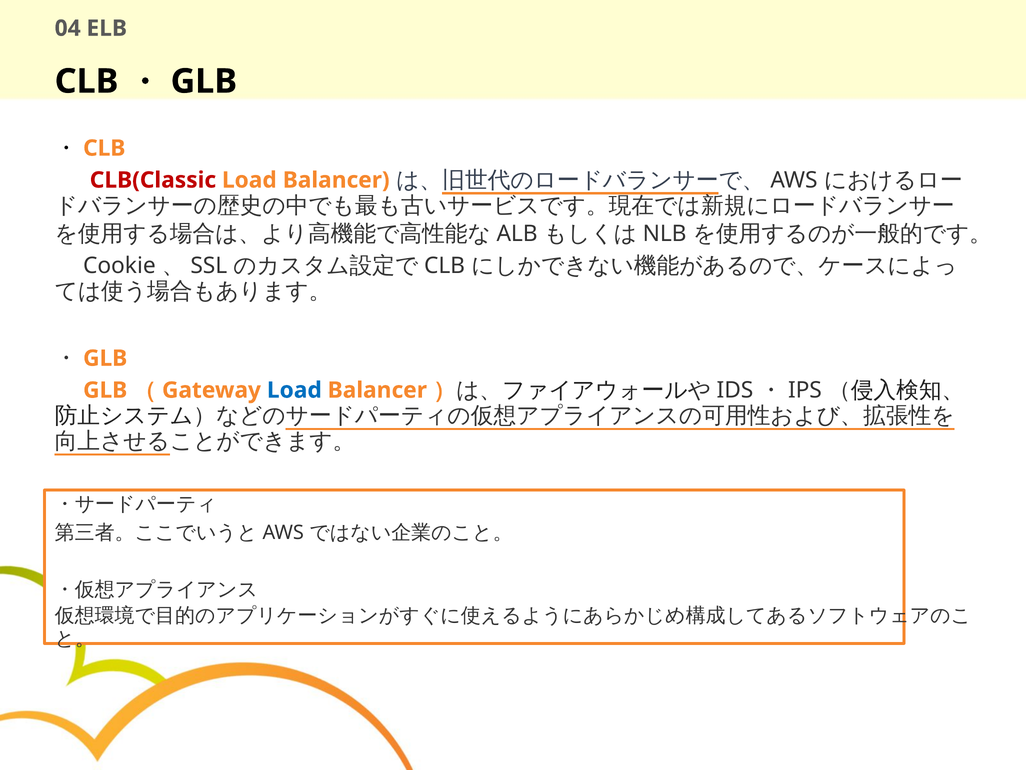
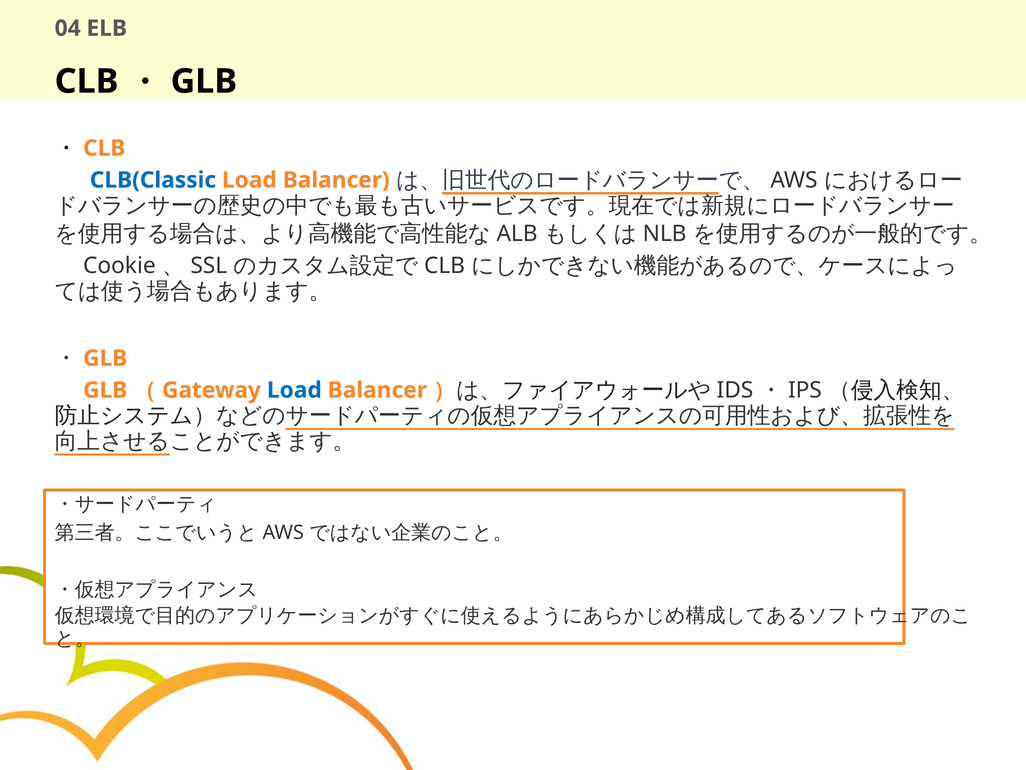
CLB(Classic colour: red -> blue (153, 180)
